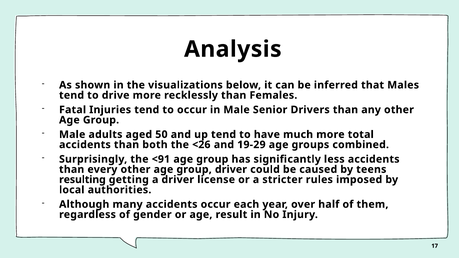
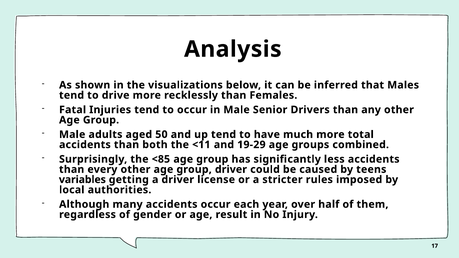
<26: <26 -> <11 (201, 145)
<91: <91 -> <85 (161, 159)
resulting: resulting -> variables (82, 180)
